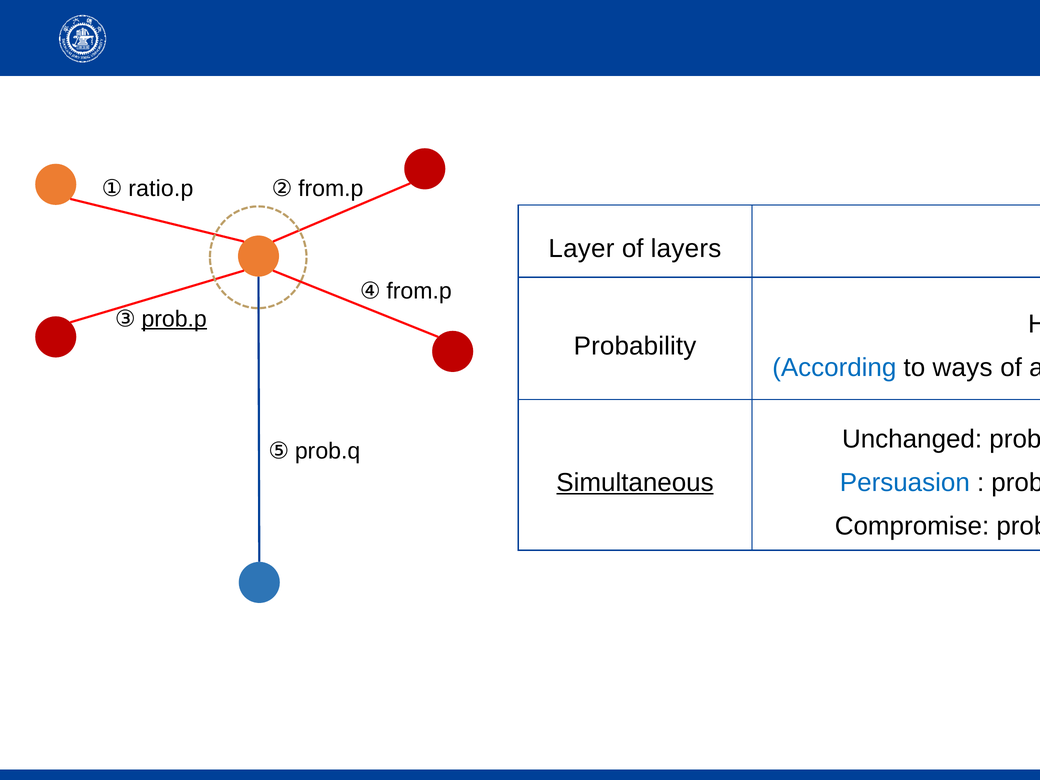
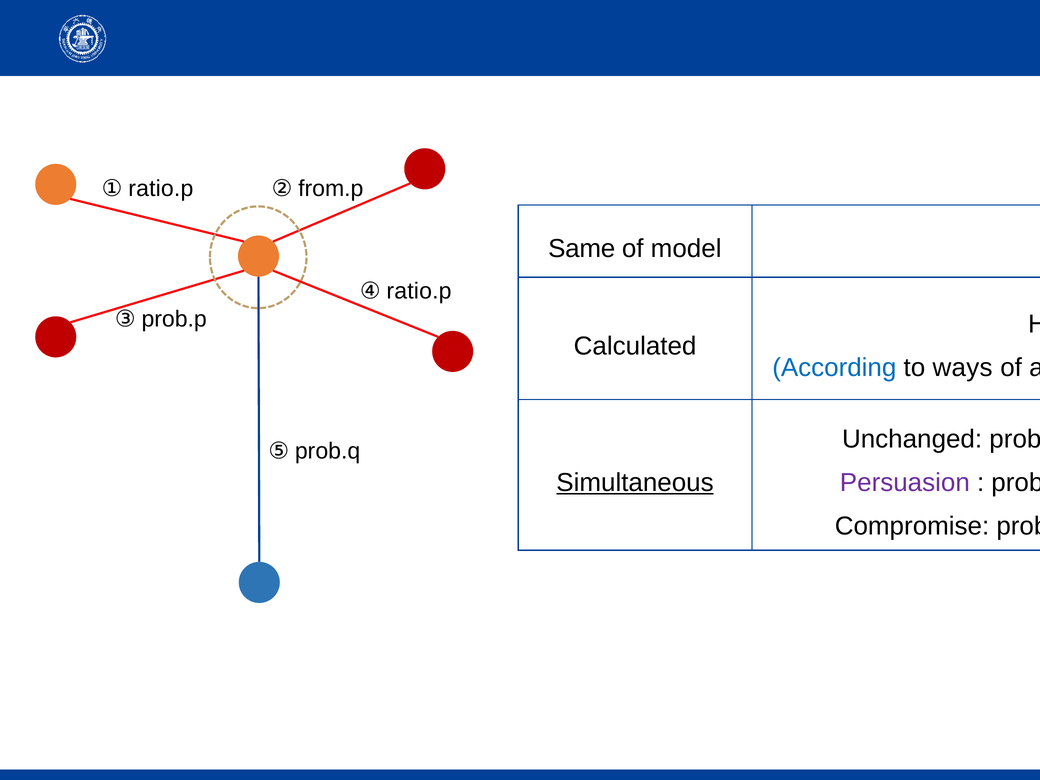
Layer: Layer -> Same (582, 249)
layers: layers -> model (686, 249)
④ from.p: from.p -> ratio.p (419, 291)
prob.p underline: present -> none (174, 319)
Probability: Probability -> Calculated (635, 346)
Persuasion colour: blue -> purple (905, 483)
